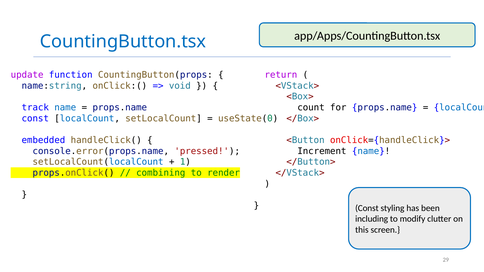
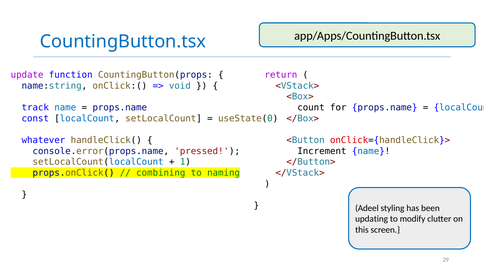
embedded: embedded -> whatever (43, 140)
render: render -> naming (224, 173)
Const: Const -> Adeel (367, 208)
including: including -> updating (372, 219)
